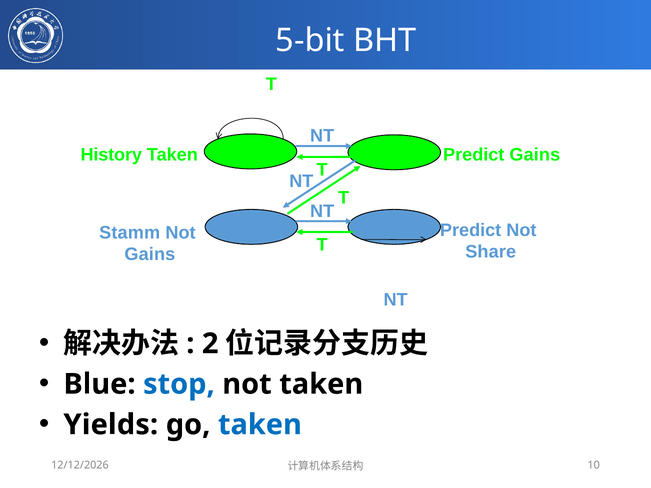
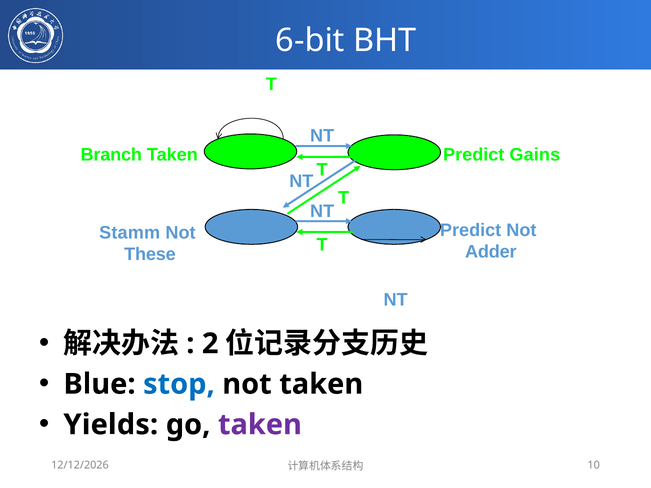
5-bit: 5-bit -> 6-bit (310, 41)
History: History -> Branch (111, 155)
Share: Share -> Adder (491, 252)
Gains: Gains -> These (150, 255)
taken colour: blue -> purple (260, 425)
